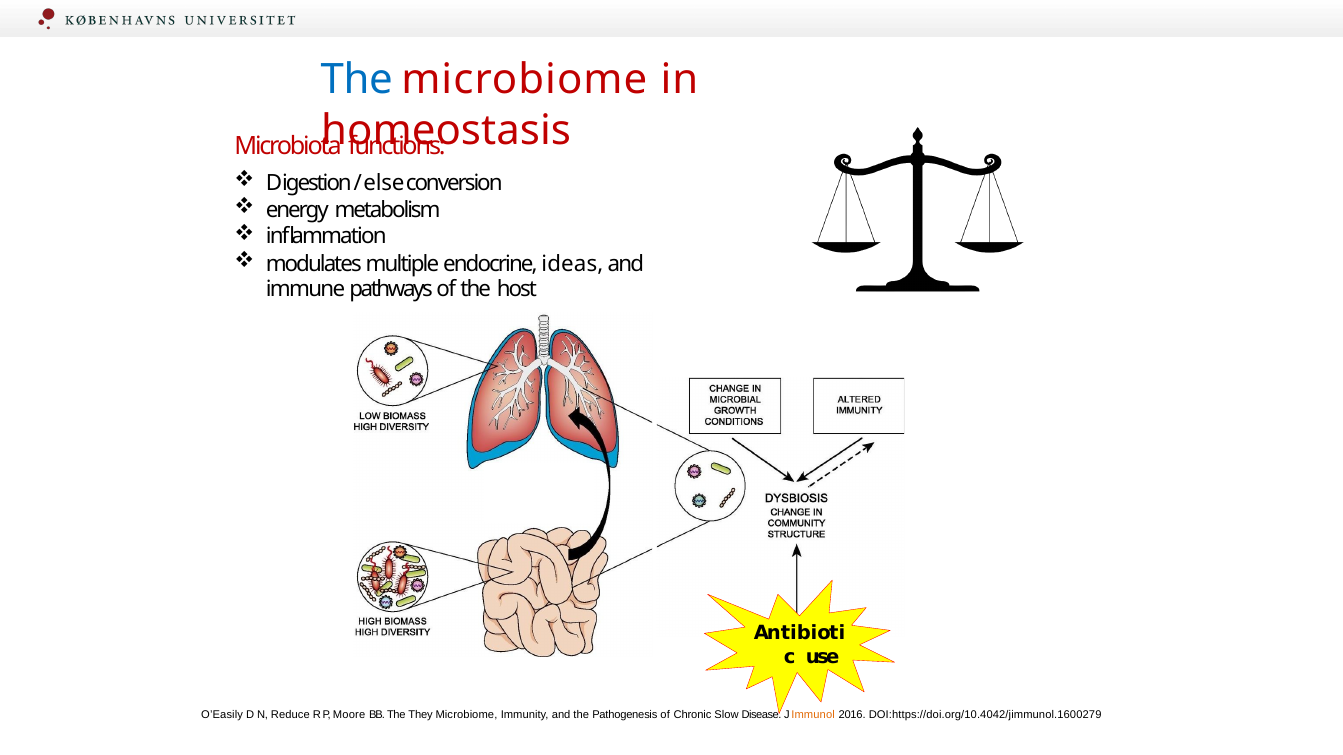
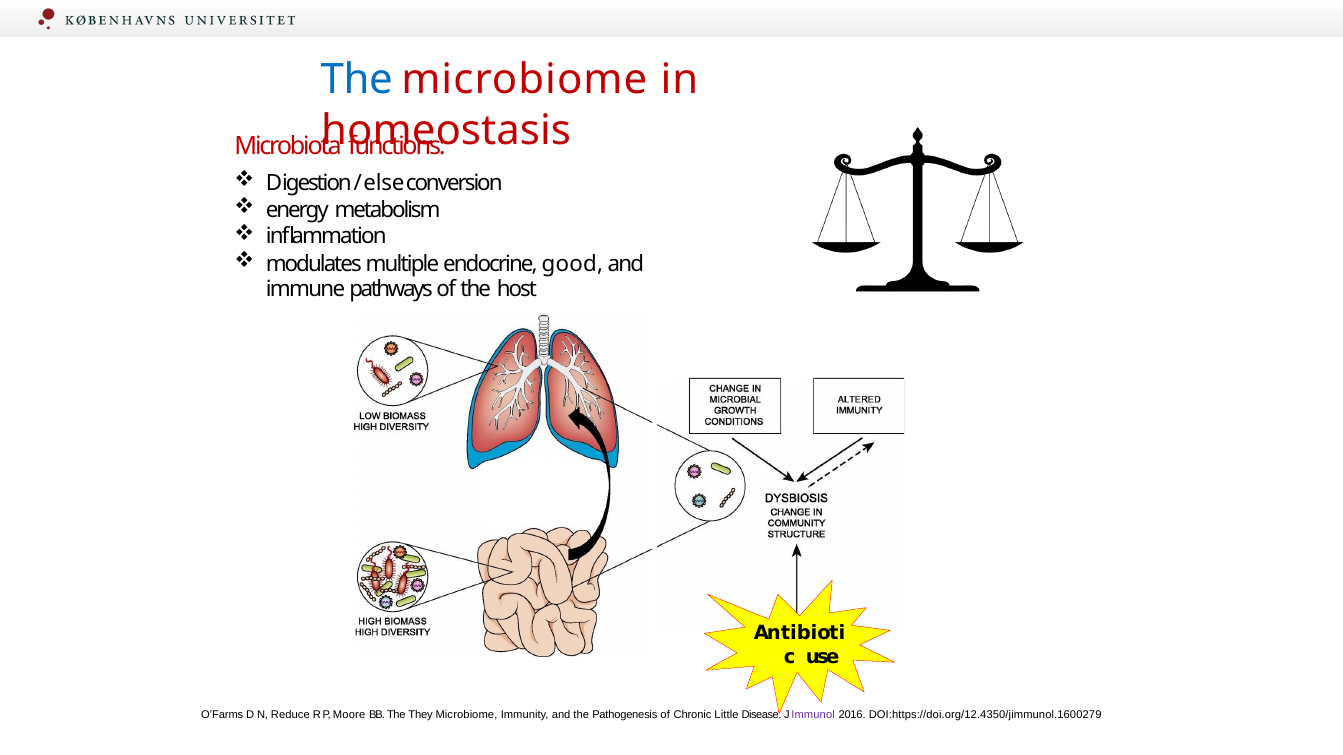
ideas: ideas -> good (572, 264)
O’Easily: O’Easily -> O’Farms (222, 715)
Slow: Slow -> Little (727, 715)
Immunol colour: orange -> purple (813, 715)
DOI:https://doi.org/10.4042/jimmunol.1600279: DOI:https://doi.org/10.4042/jimmunol.1600279 -> DOI:https://doi.org/12.4350/jimmunol.1600279 (985, 715)
